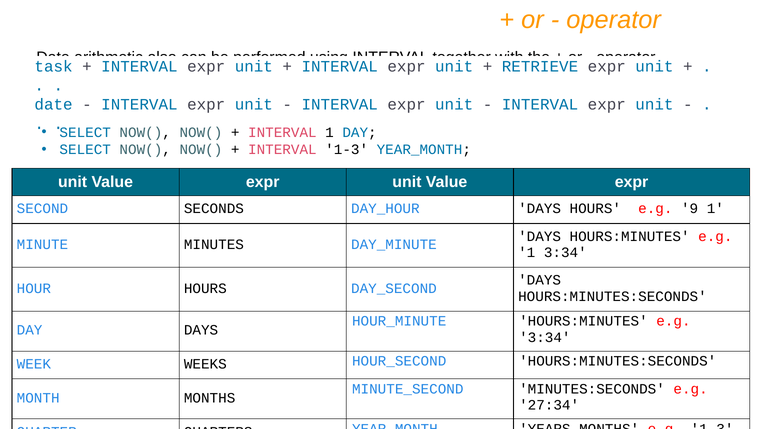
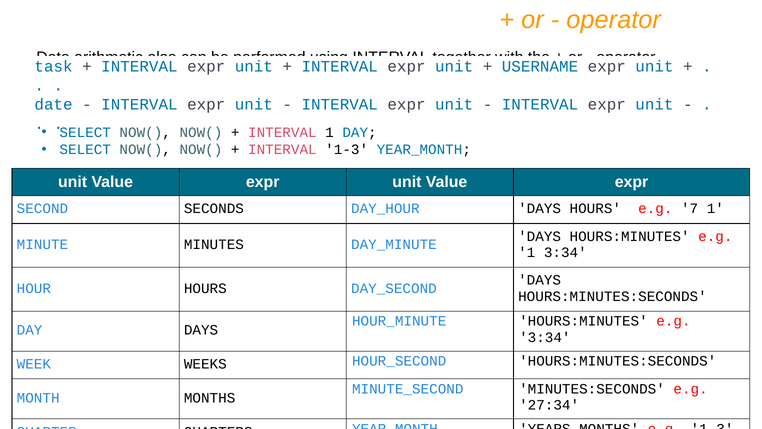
RETRIEVE: RETRIEVE -> USERNAME (540, 67)
9: 9 -> 7 (690, 209)
